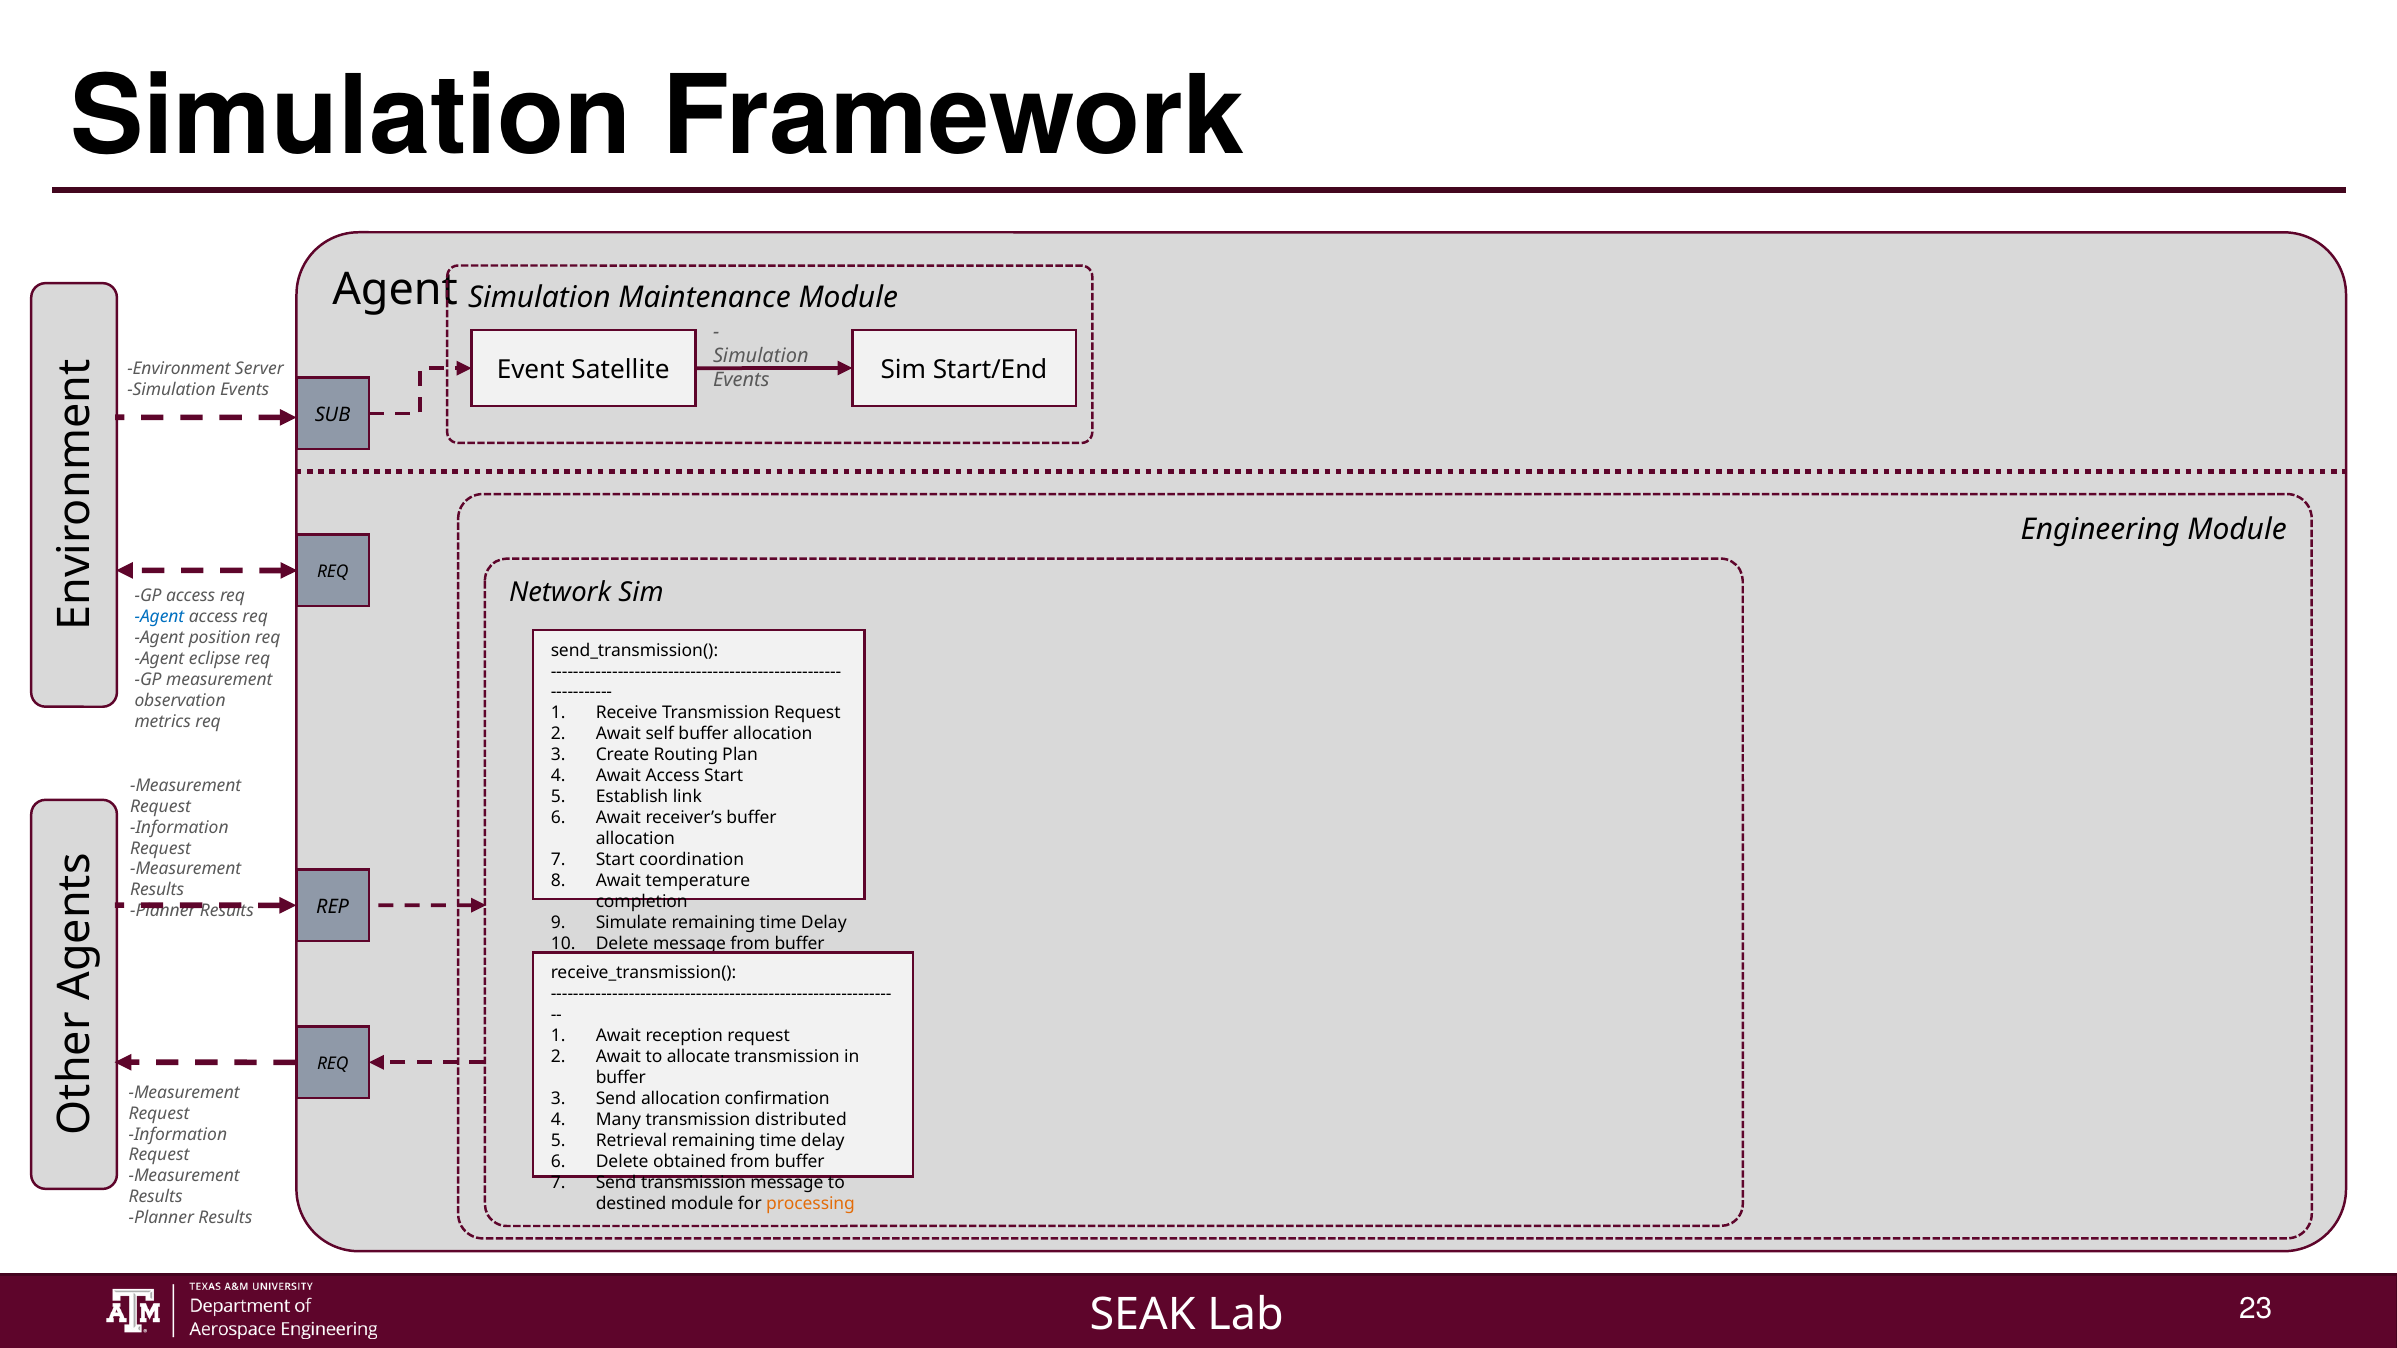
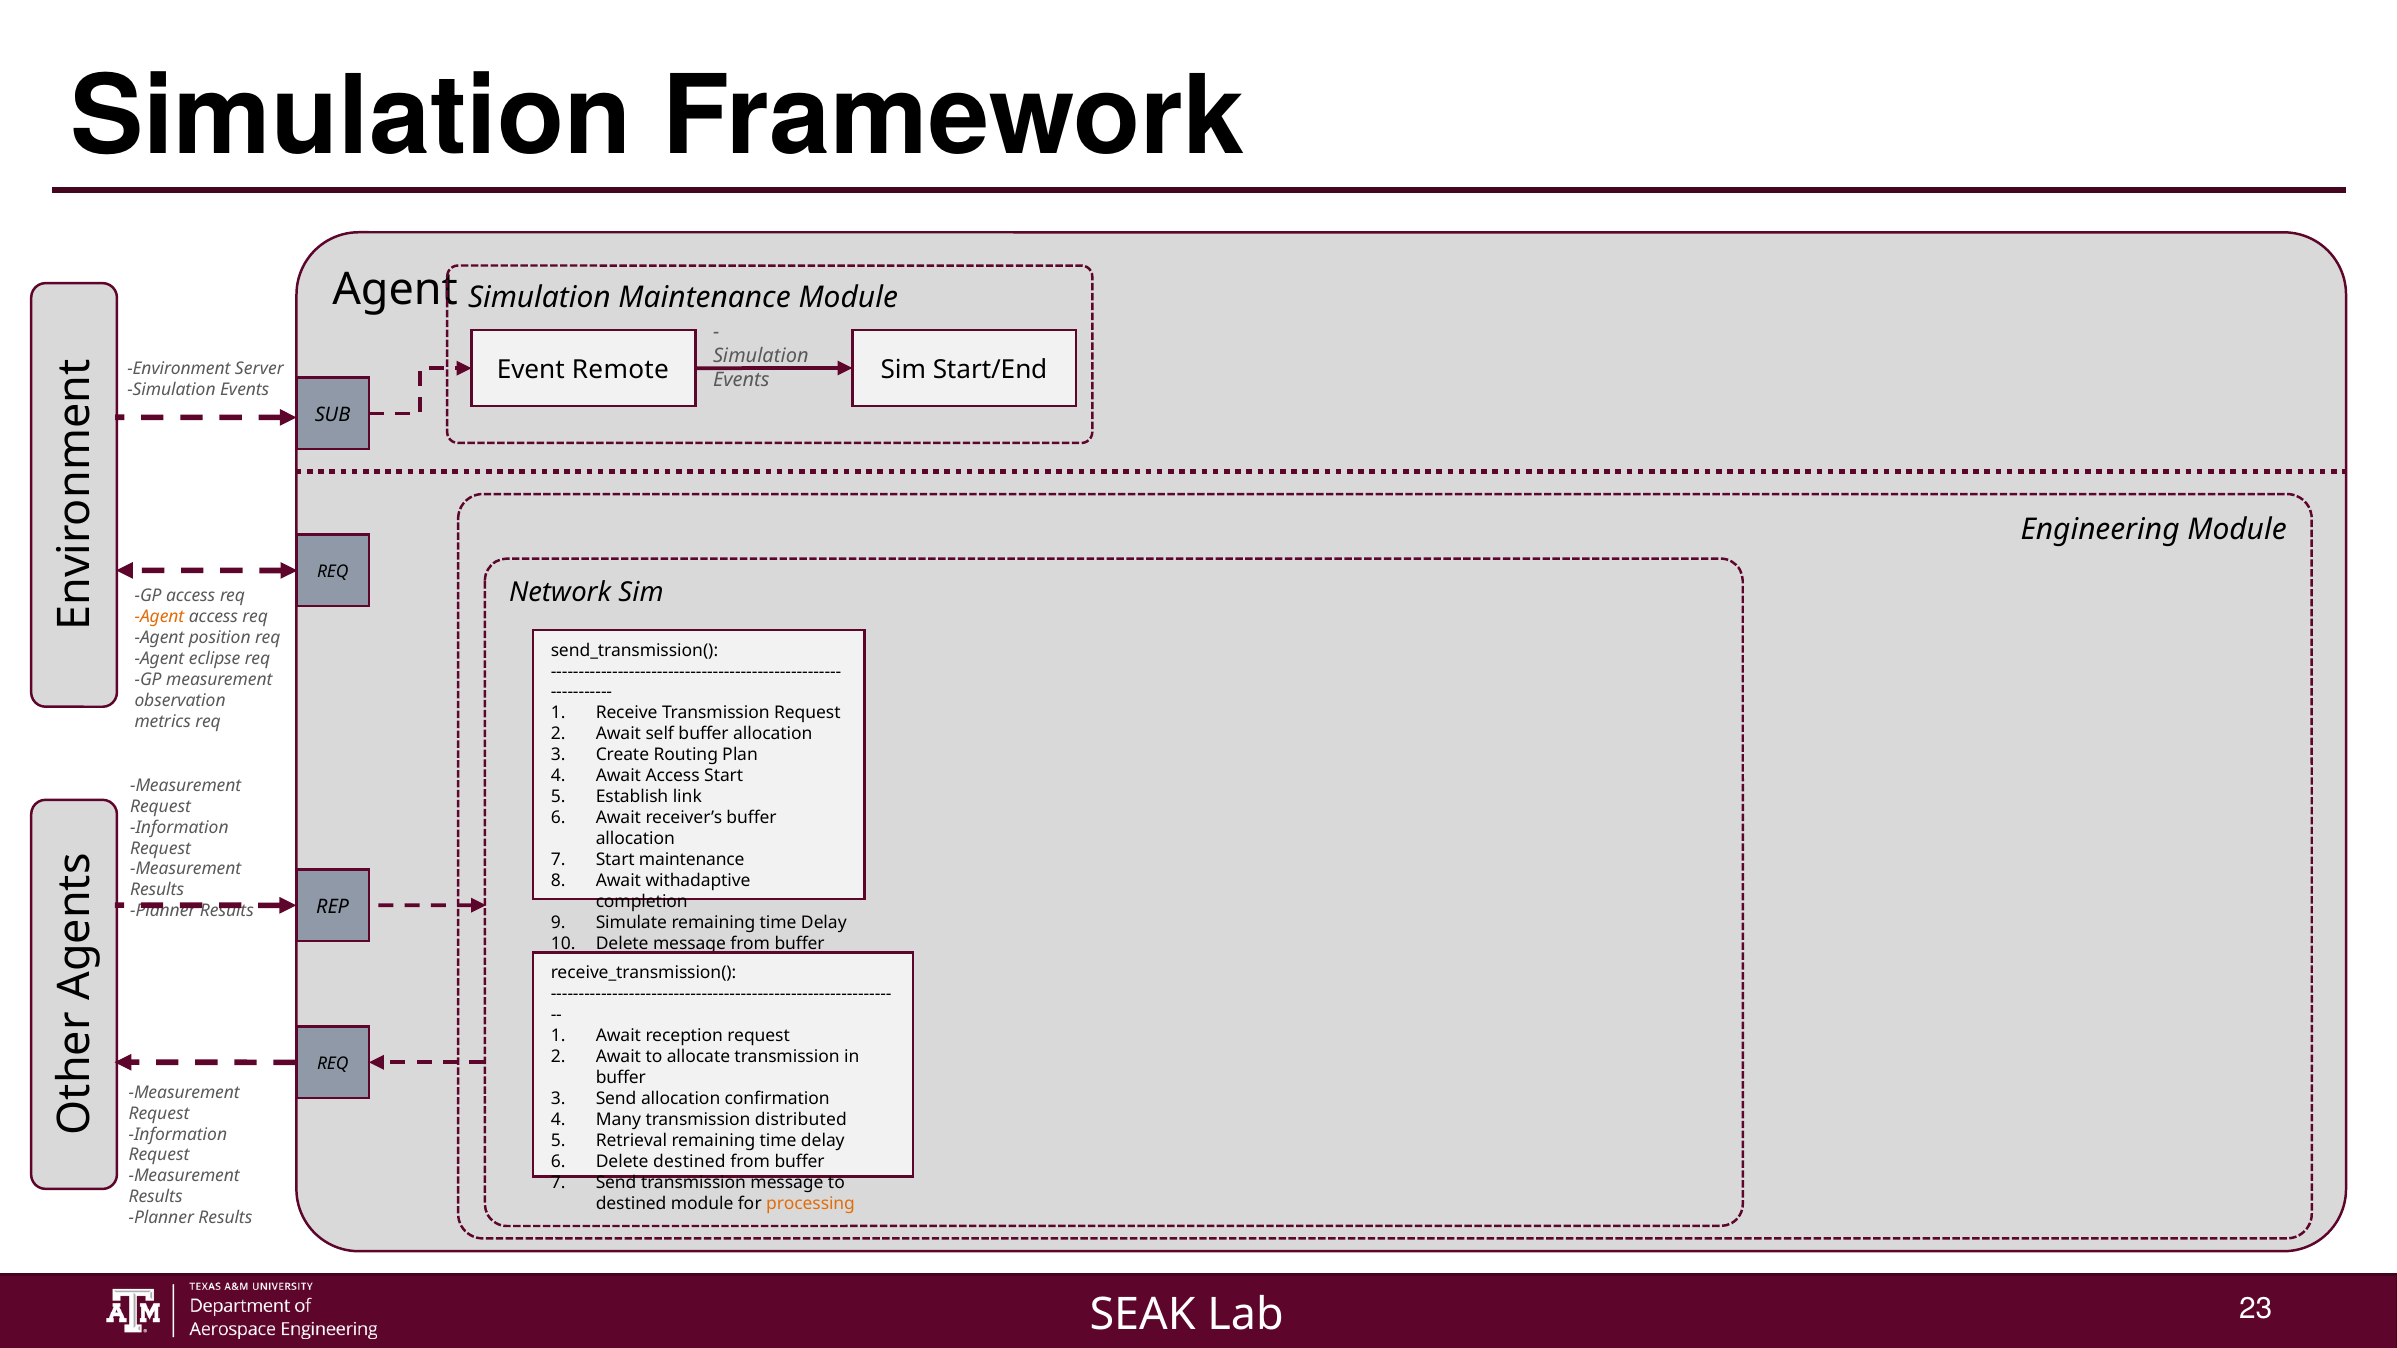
Satellite: Satellite -> Remote (620, 370)
Agent colour: blue -> orange (159, 617)
Start coordination: coordination -> maintenance (692, 860)
temperature: temperature -> withadaptive (698, 881)
Delete obtained: obtained -> destined (689, 1162)
